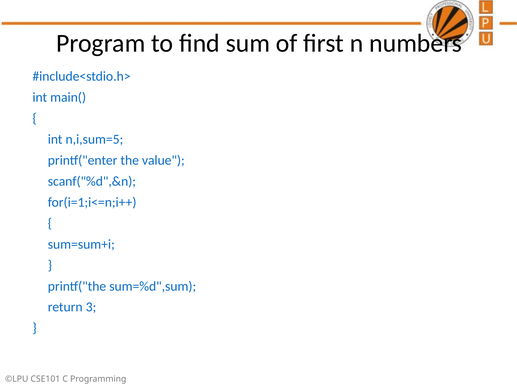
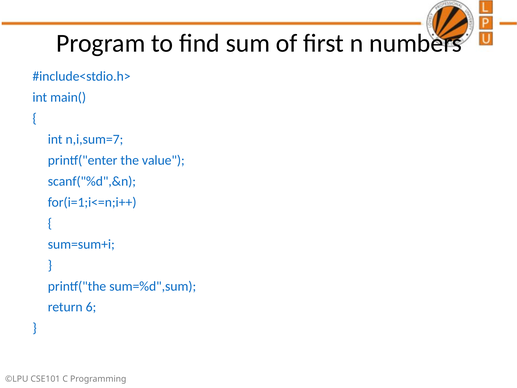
n,i,sum=5: n,i,sum=5 -> n,i,sum=7 (94, 139)
3: 3 -> 6 (91, 307)
